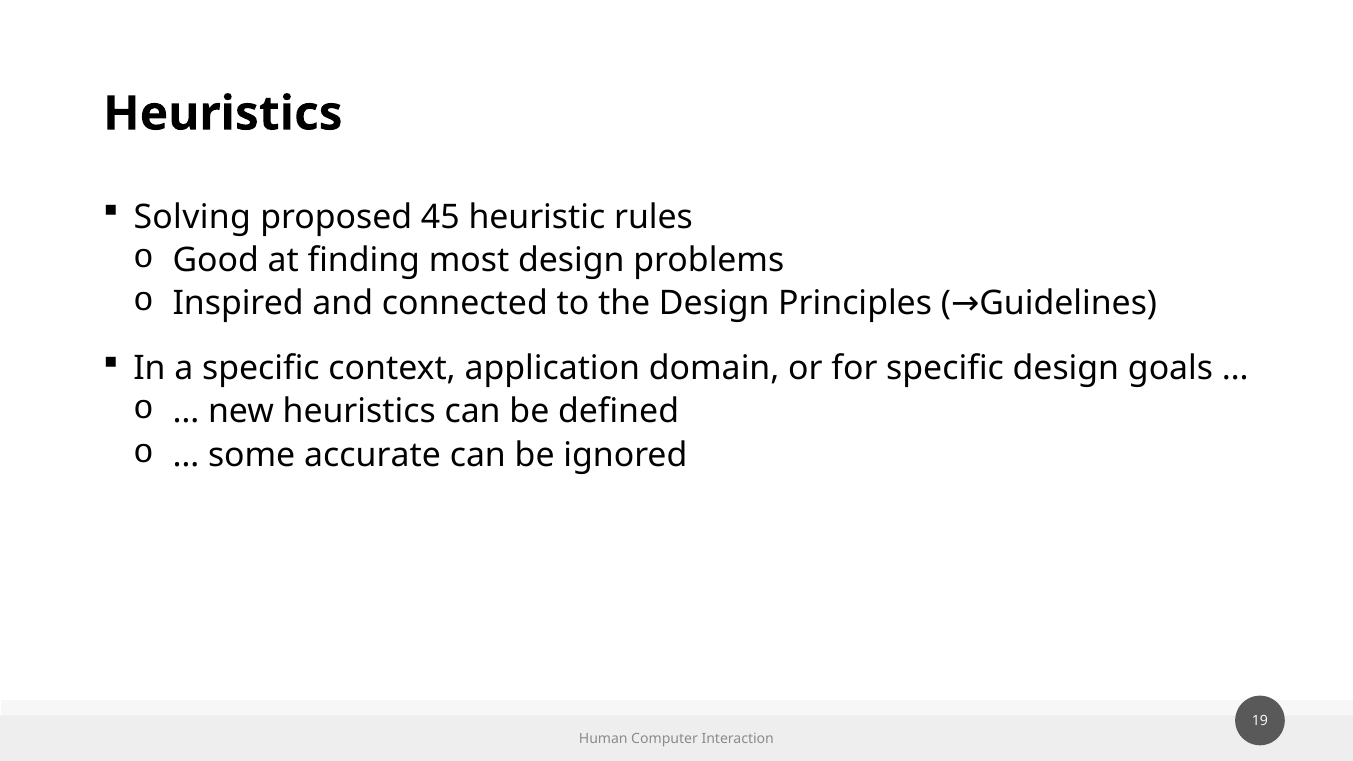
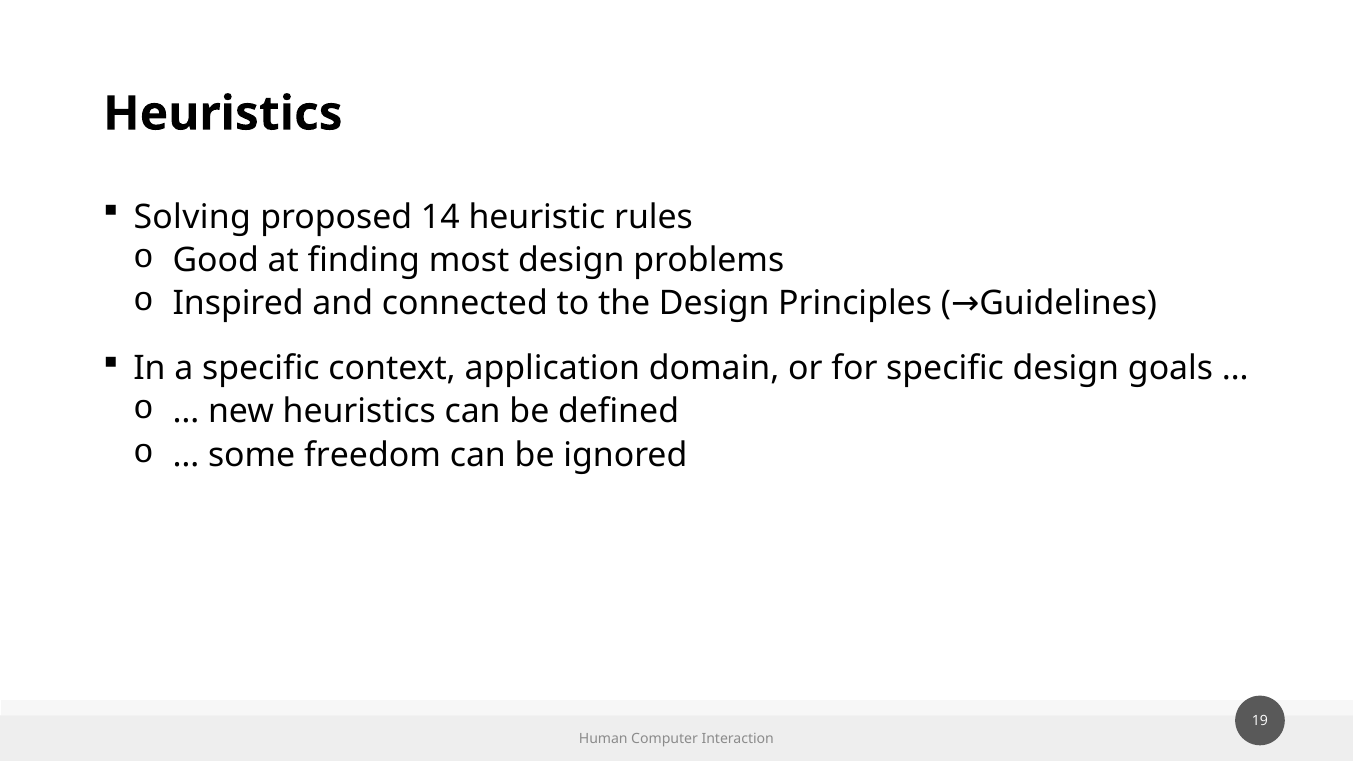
45: 45 -> 14 (440, 217)
accurate: accurate -> freedom (373, 455)
